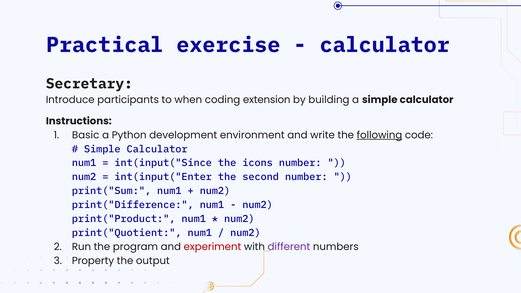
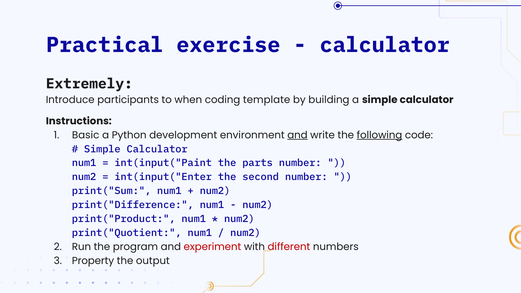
Secretary: Secretary -> Extremely (89, 84)
extension: extension -> template (267, 100)
and underline: none -> present (297, 135)
int(input("Since: int(input("Since -> int(input("Paint (163, 163)
icons: icons -> parts (258, 163)
different colour: purple -> red (289, 247)
